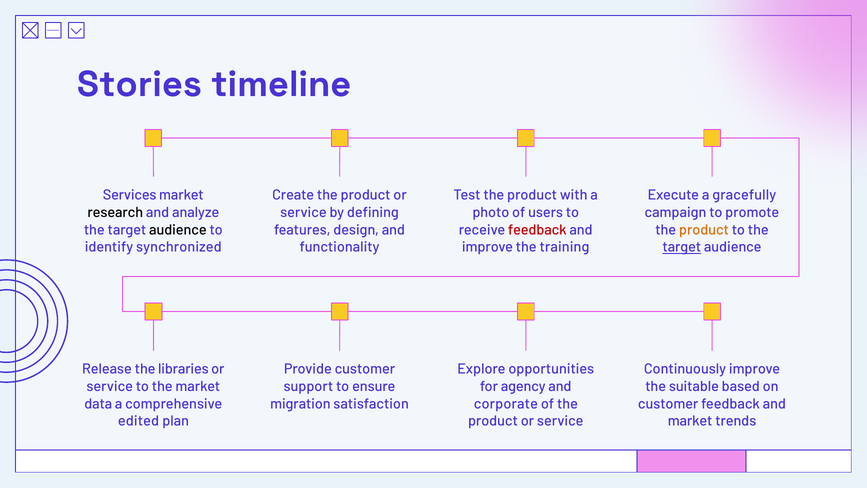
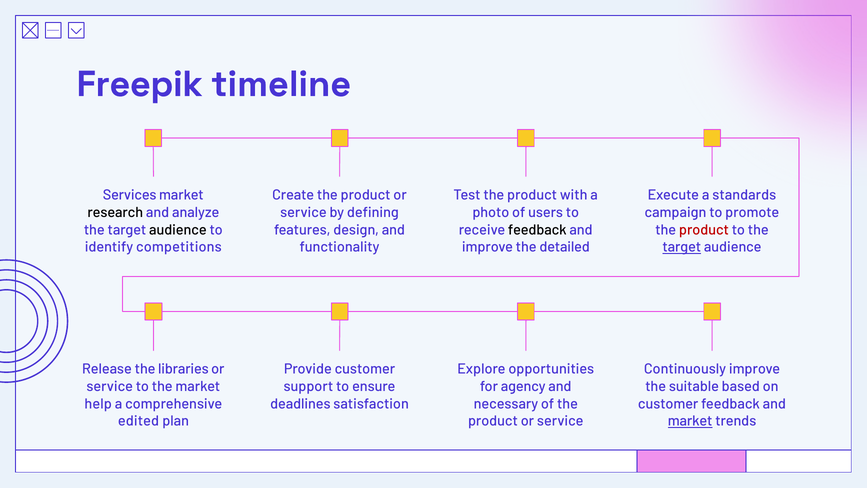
Stories: Stories -> Freepik (140, 84)
gracefully: gracefully -> standards (744, 195)
feedback colour: red -> black (537, 230)
product colour: orange -> red (704, 230)
synchronized: synchronized -> competitions (179, 247)
training: training -> detailed (565, 247)
data: data -> help (98, 404)
migration: migration -> deadlines (300, 404)
corporate: corporate -> necessary (506, 404)
market underline: none -> present (690, 421)
